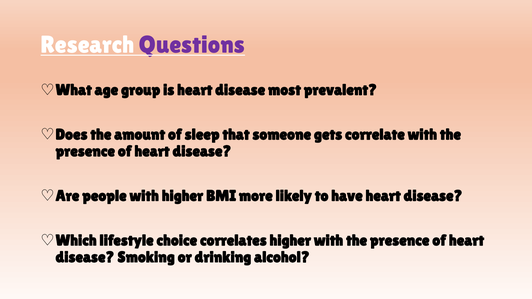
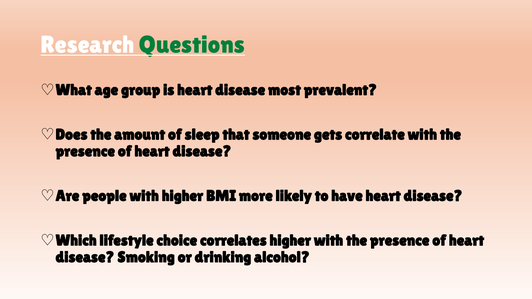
Questions colour: purple -> green (192, 45)
